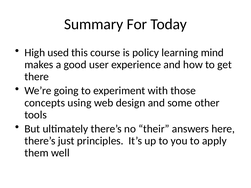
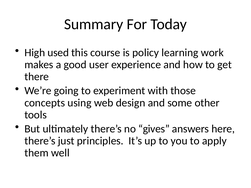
mind: mind -> work (212, 53)
their: their -> gives (154, 129)
